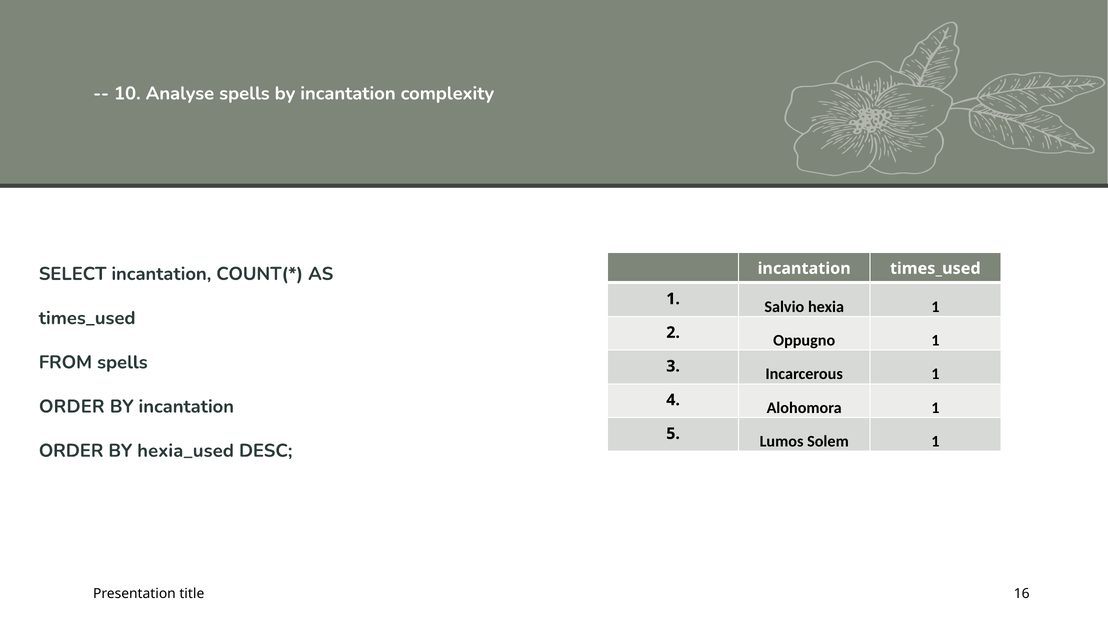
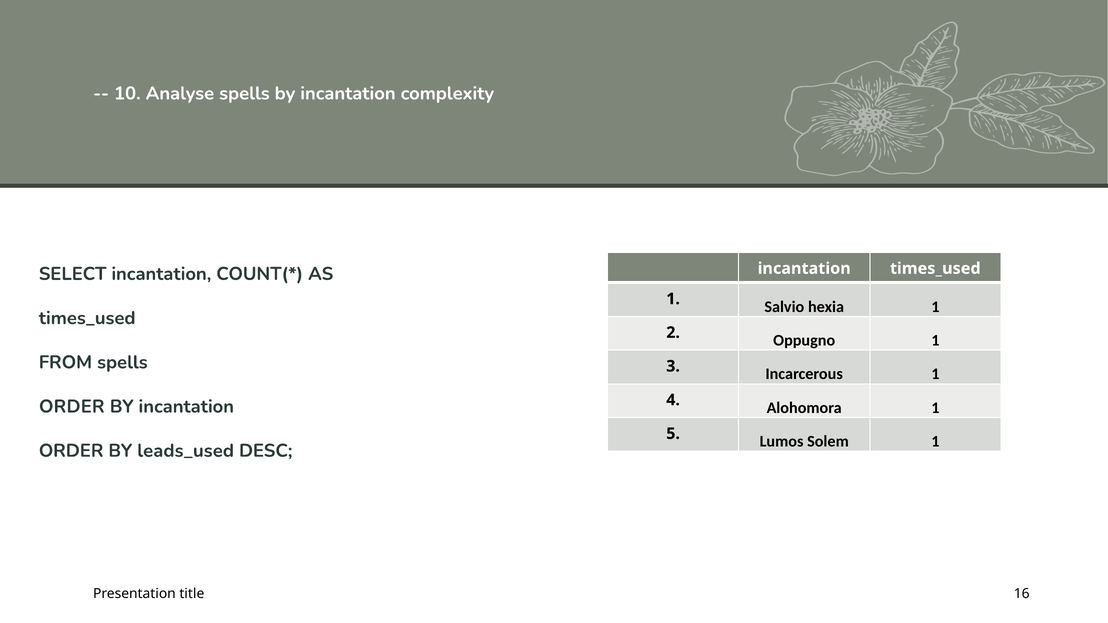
hexia_used: hexia_used -> leads_used (186, 451)
